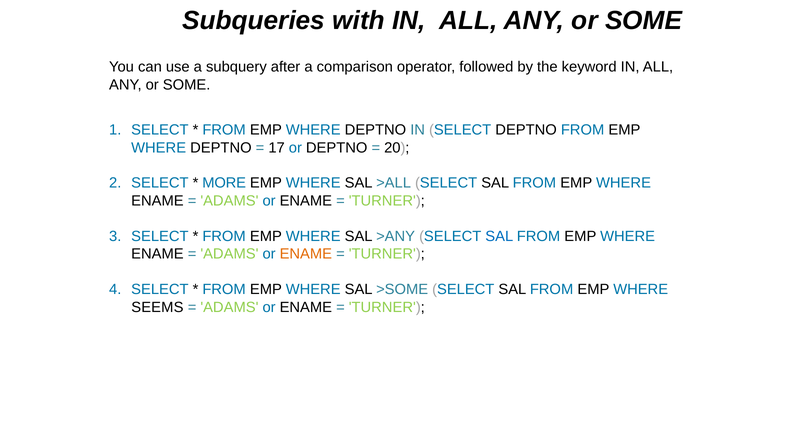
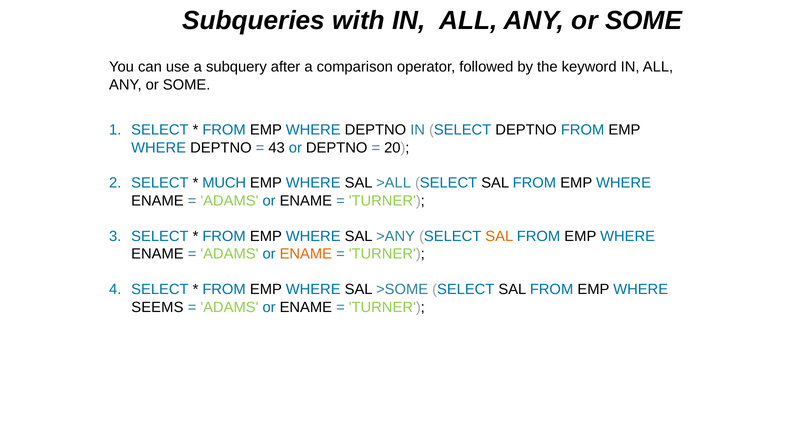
17: 17 -> 43 (277, 148)
MORE: MORE -> MUCH (224, 183)
SAL colour: blue -> orange (499, 236)
